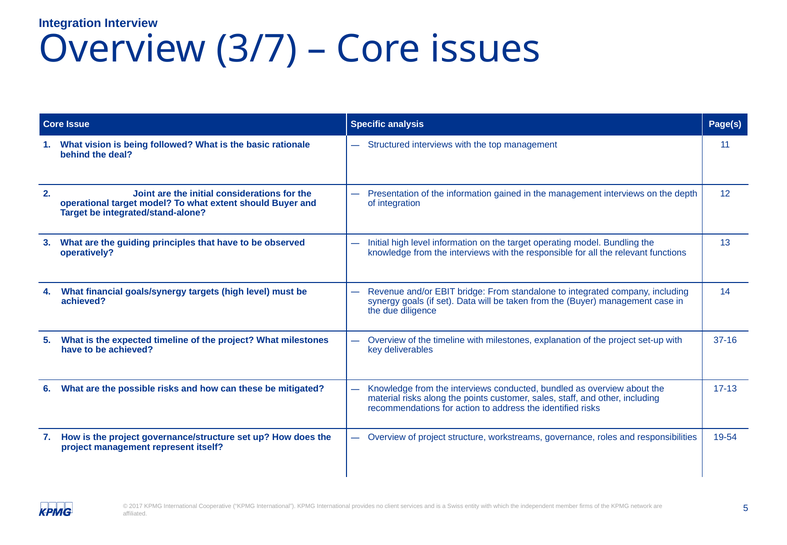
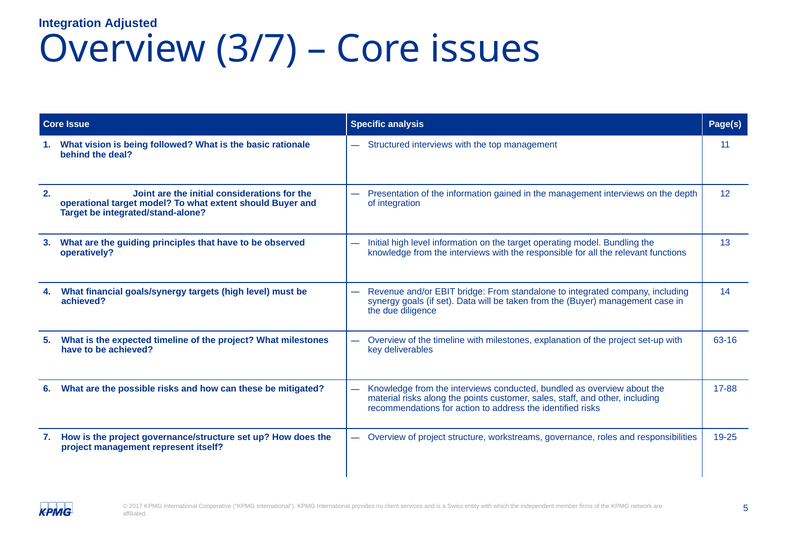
Interview: Interview -> Adjusted (131, 23)
37-16: 37-16 -> 63-16 (725, 340)
17-13: 17-13 -> 17-88 (725, 389)
19-54: 19-54 -> 19-25 (725, 437)
